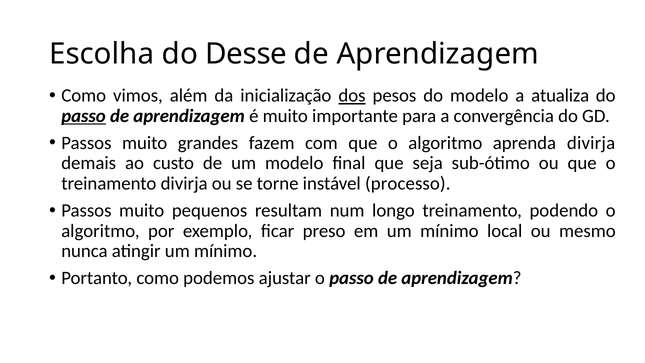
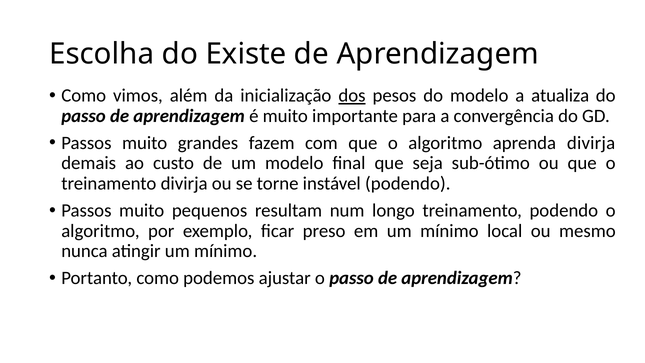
Desse: Desse -> Existe (246, 54)
passo underline: present -> none (84, 116)
instável processo: processo -> podendo (408, 183)
